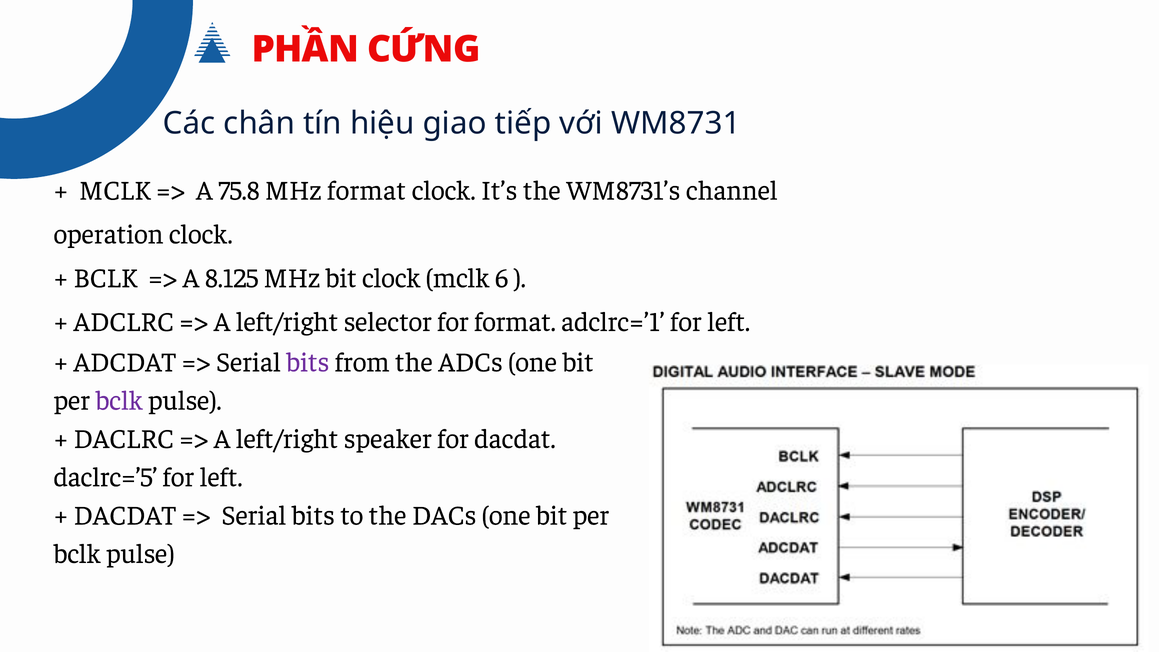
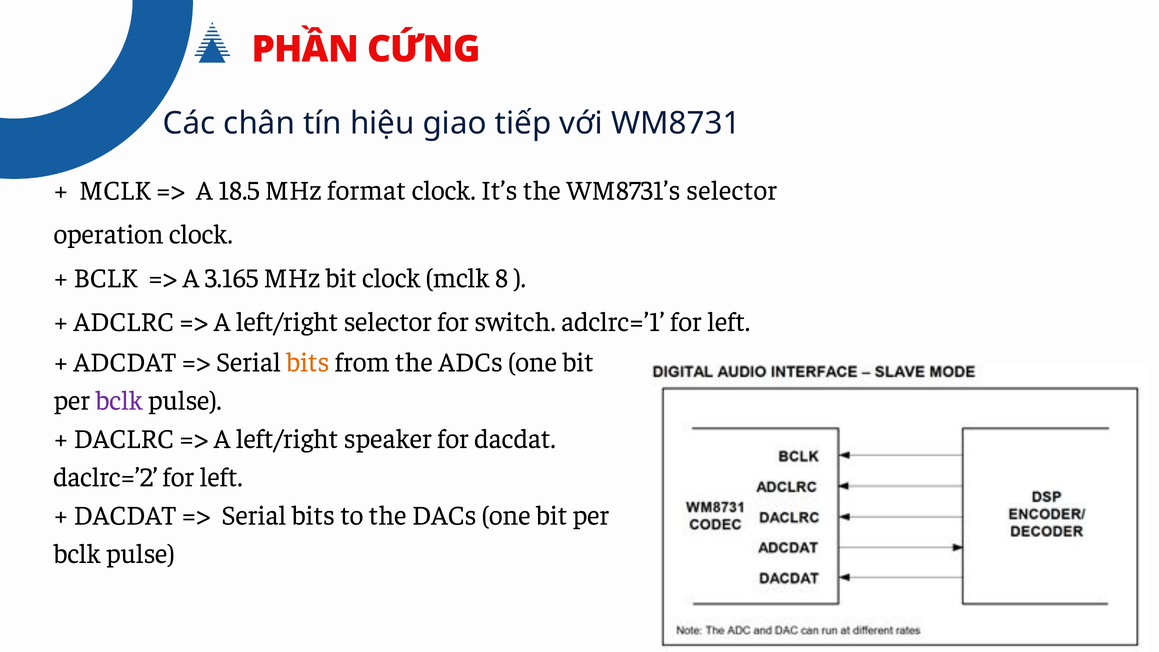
75.8: 75.8 -> 18.5 (239, 191)
WM8731’s channel: channel -> selector (732, 191)
8.125: 8.125 -> 3.165 (231, 278)
6: 6 -> 8 (501, 278)
for format: format -> switch (515, 322)
bits colour: purple -> orange (308, 362)
daclrc=’5: daclrc=’5 -> daclrc=’2 (106, 477)
